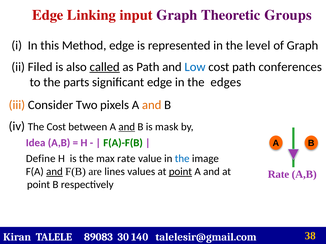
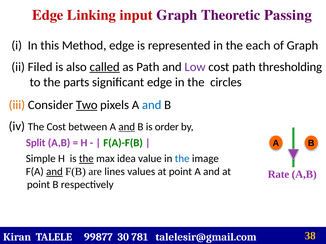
Groups: Groups -> Passing (288, 15)
level: level -> each (258, 46)
Low colour: blue -> purple (195, 67)
conferences: conferences -> thresholding (290, 67)
edges: edges -> circles (226, 82)
Two underline: none -> present (87, 105)
and colour: orange -> blue (152, 105)
mask: mask -> order (167, 127)
Idea: Idea -> Split (36, 143)
Define: Define -> Simple (41, 159)
the underline: none -> present (86, 159)
max rate: rate -> idea (126, 159)
point underline: present -> none (180, 172)
89083: 89083 -> 99877 (98, 238)
140: 140 -> 781 (140, 238)
